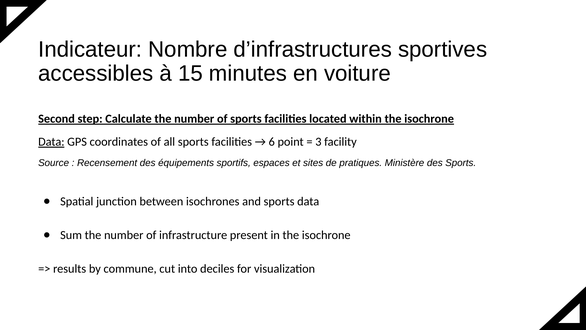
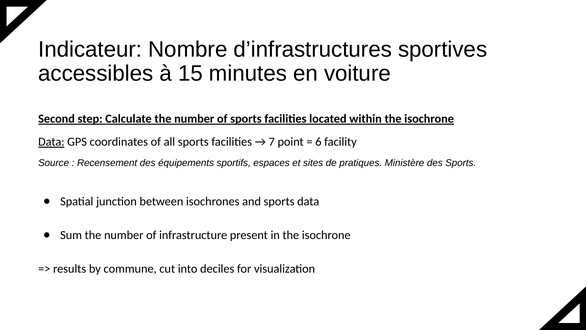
6: 6 -> 7 (272, 142)
3: 3 -> 6 (318, 142)
